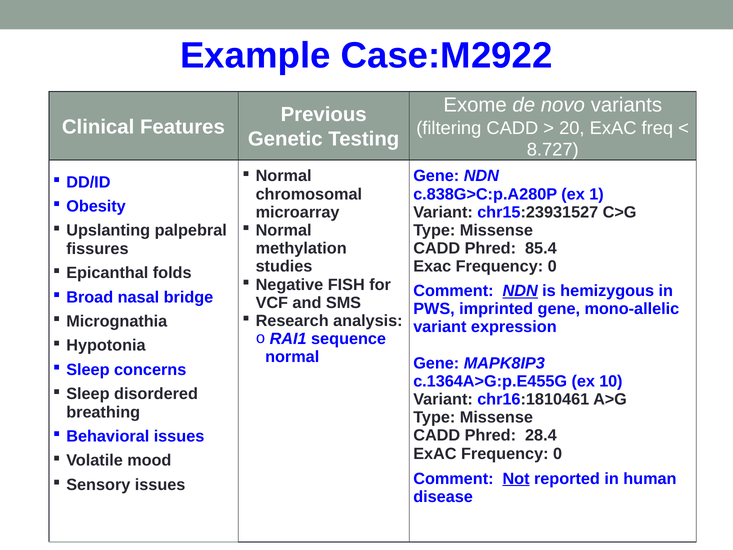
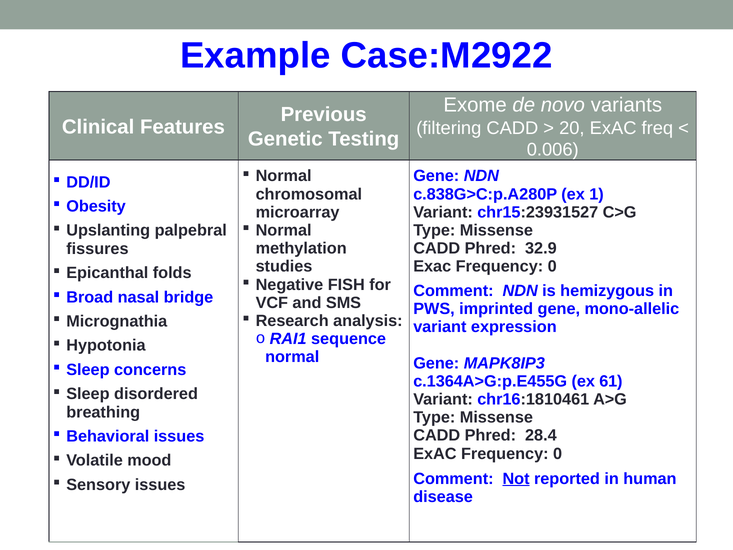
8.727: 8.727 -> 0.006 (553, 150)
85.4: 85.4 -> 32.9 (541, 248)
NDN underline: present -> none (520, 291)
10: 10 -> 61 (611, 381)
